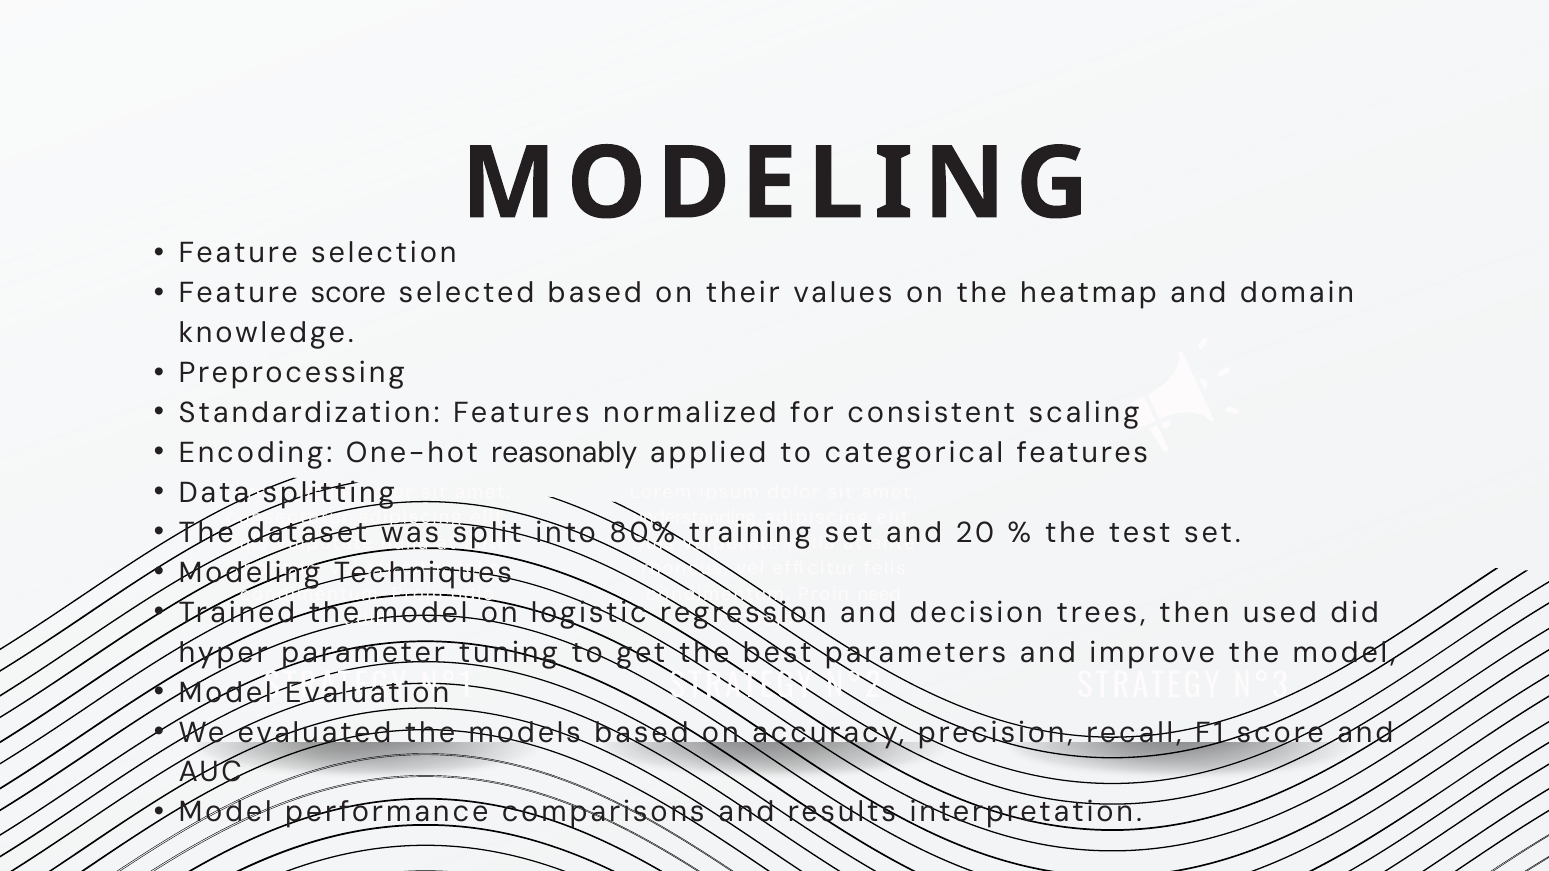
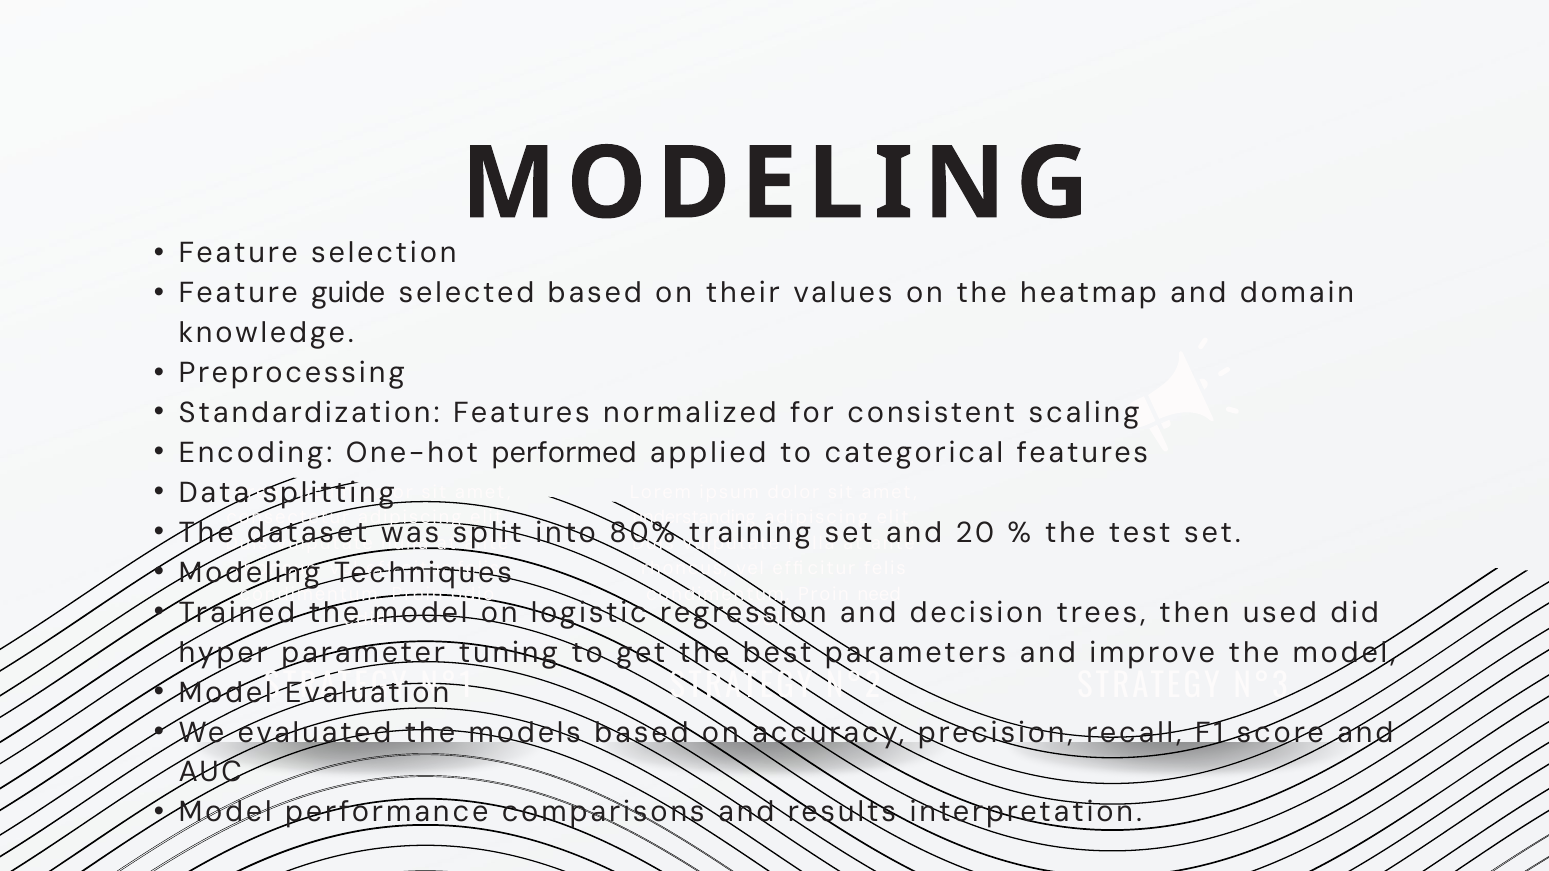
Feature score: score -> guide (348, 293)
reasonably: reasonably -> performed (564, 453)
